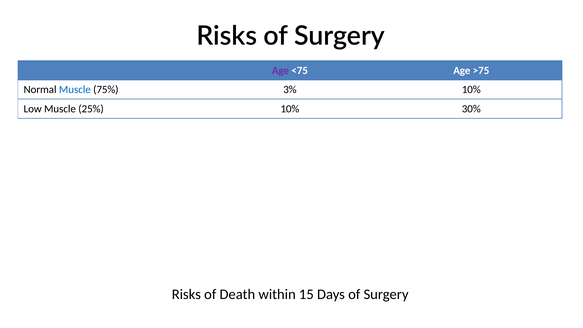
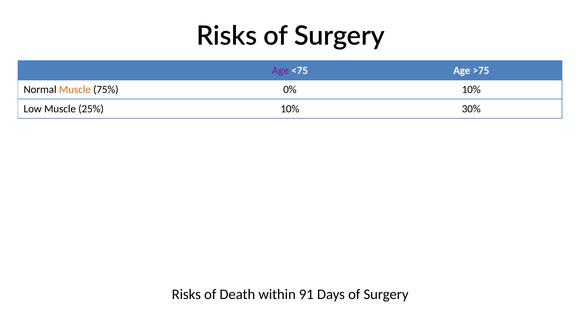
Muscle colour: blue -> orange (75, 90)
3%: 3% -> 0% (290, 90)
15: 15 -> 91 (306, 294)
